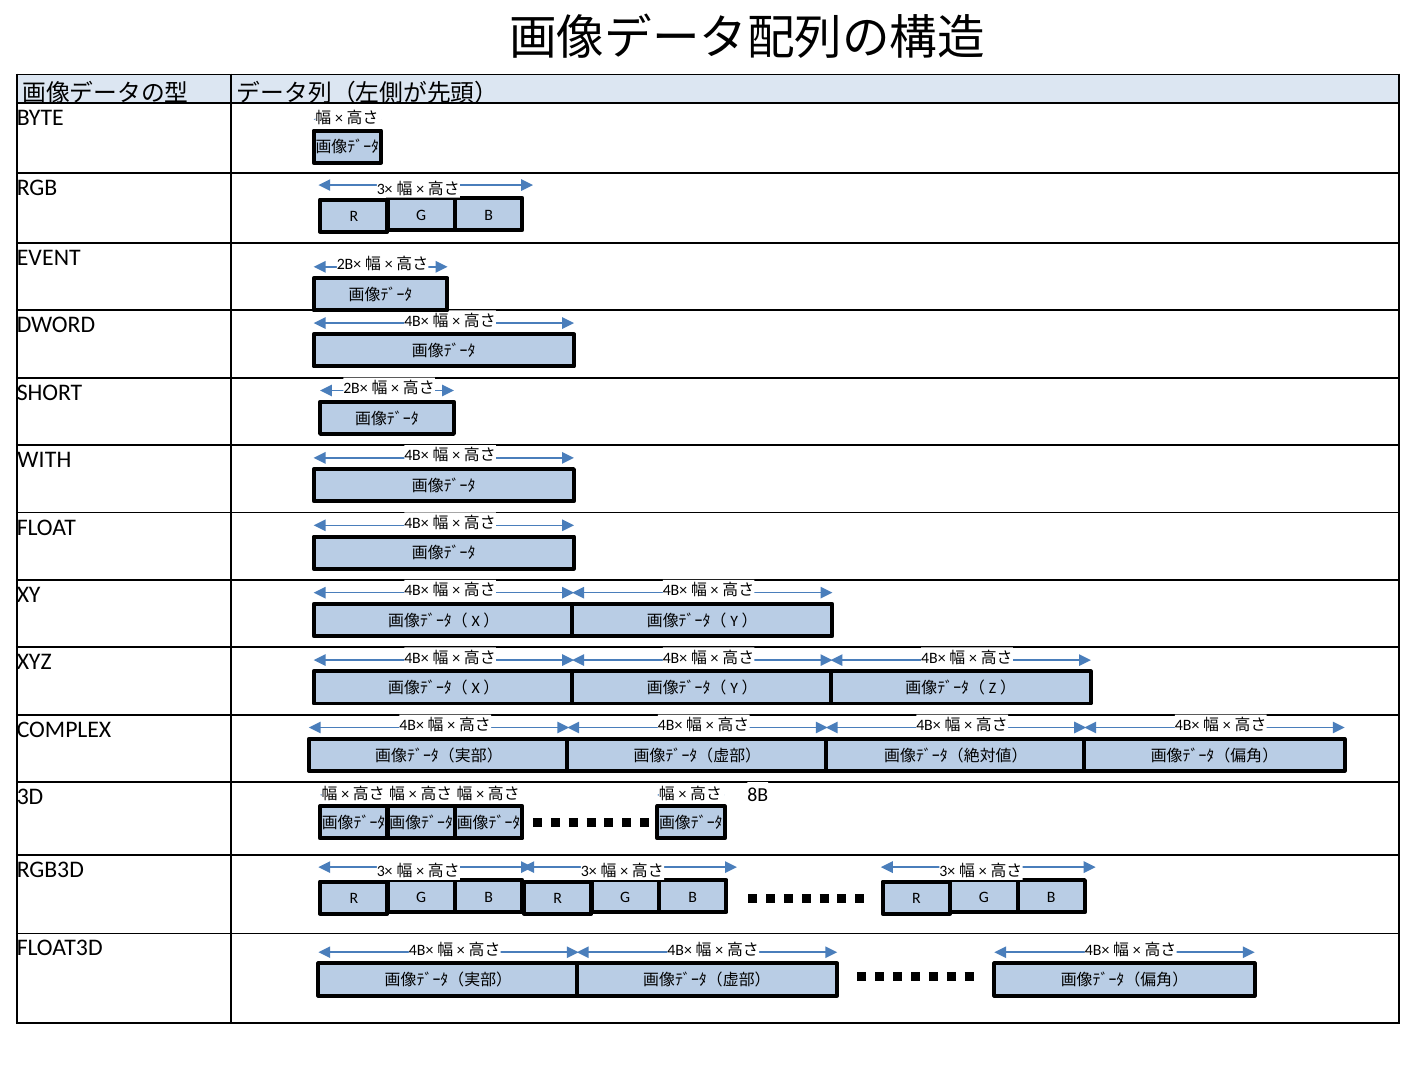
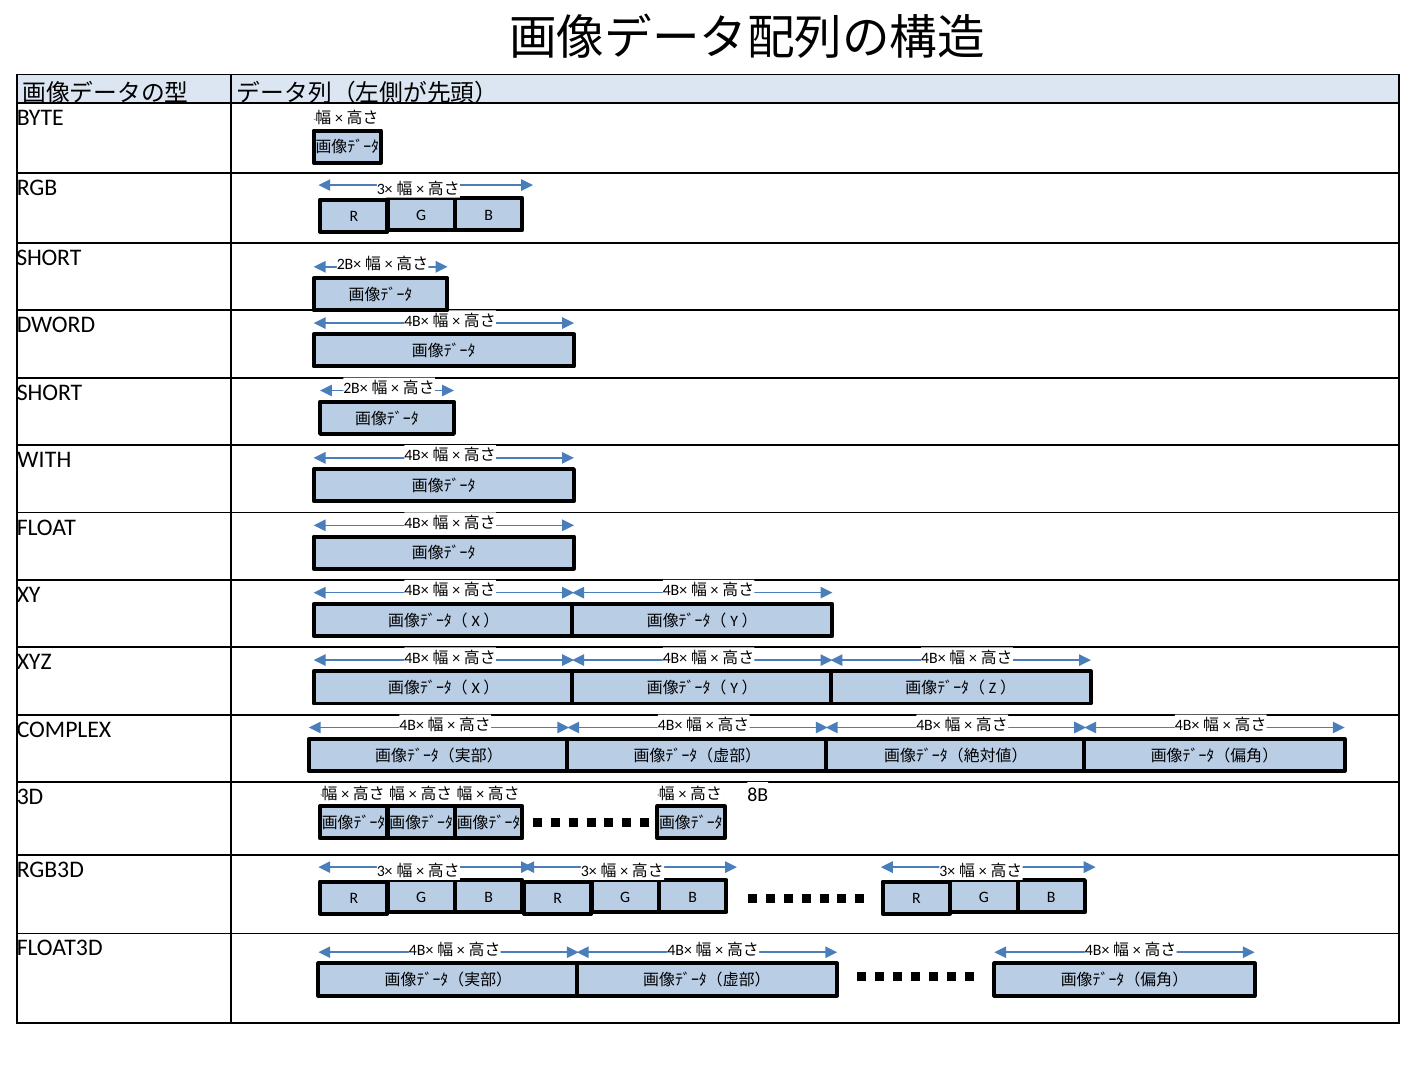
EVENT: EVENT -> SHORT (49, 258)
